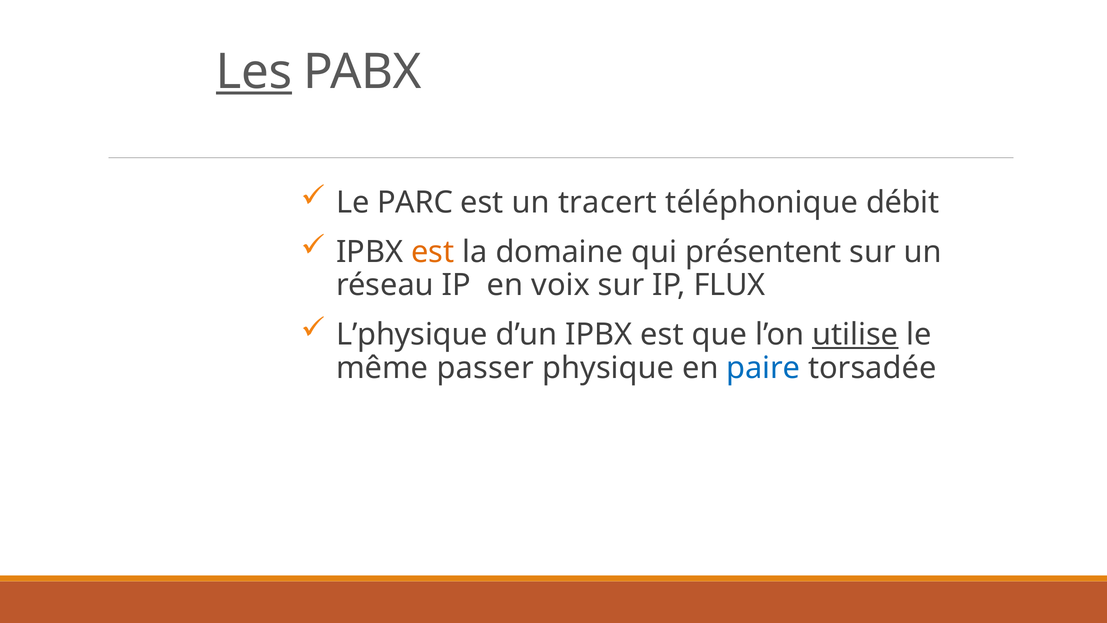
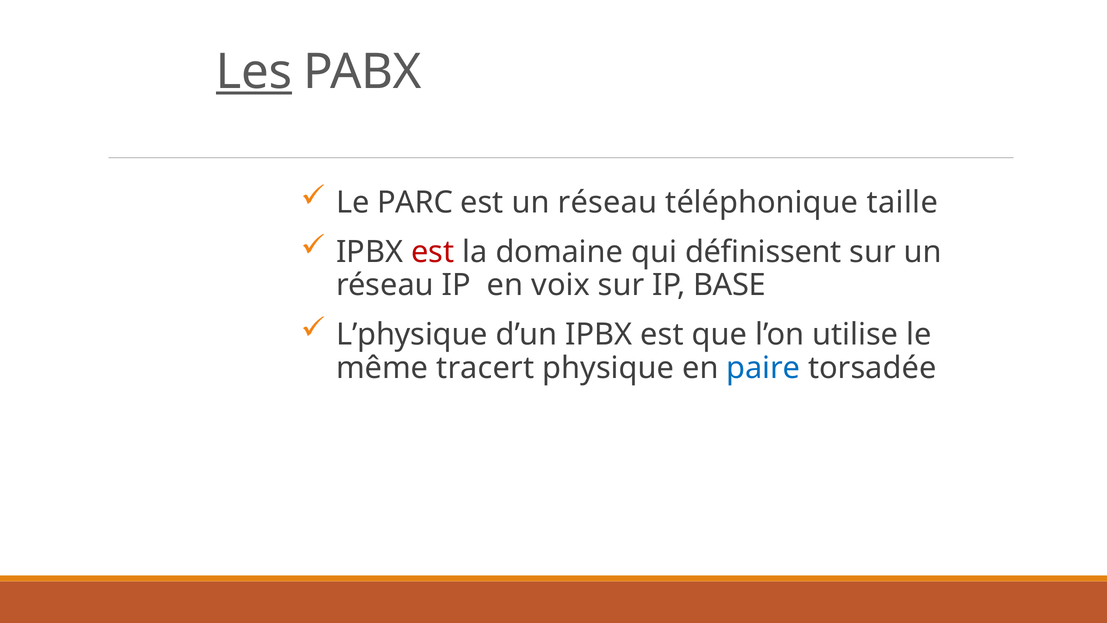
est un tracert: tracert -> réseau (607, 203)
débit: débit -> taille (902, 203)
est colour: orange -> red (433, 252)
présentent: présentent -> définissent (763, 252)
FLUX: FLUX -> BASE (730, 285)
utilise underline: present -> none (855, 334)
passer: passer -> tracert (485, 368)
